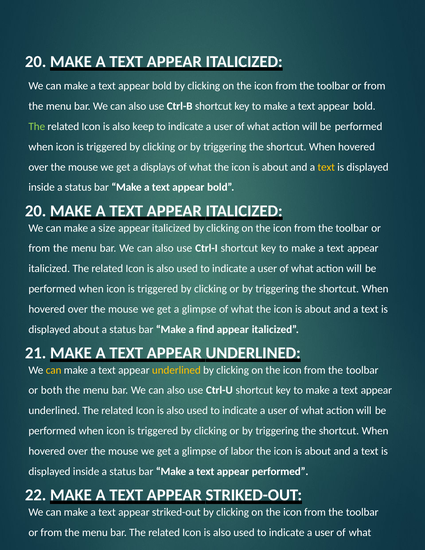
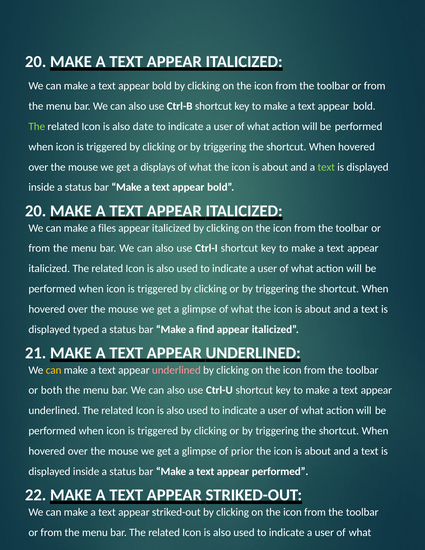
keep: keep -> date (143, 126)
text colour: yellow -> light green (326, 167)
size: size -> files (107, 228)
displayed about: about -> typed (86, 329)
underlined colour: yellow -> pink (176, 370)
labor: labor -> prior (242, 451)
